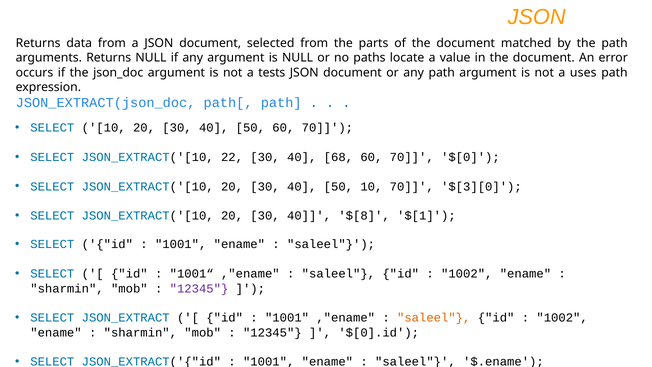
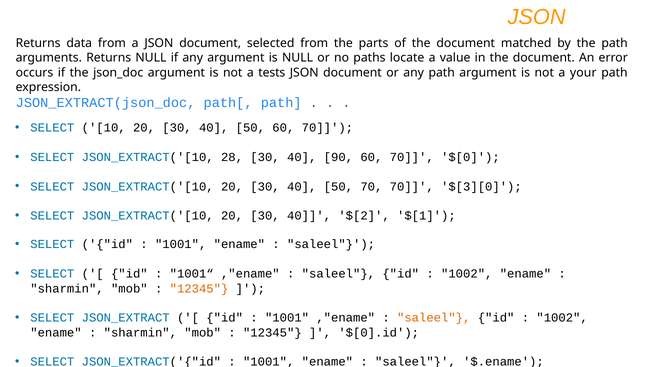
uses: uses -> your (583, 73)
22: 22 -> 28 (232, 157)
68: 68 -> 90 (338, 157)
50 10: 10 -> 70 (371, 186)
$[8: $[8 -> $[2 (364, 216)
12345 colour: purple -> orange (199, 288)
